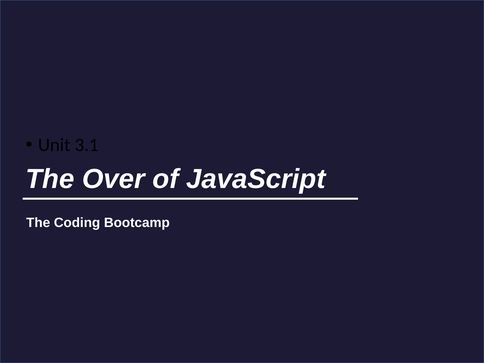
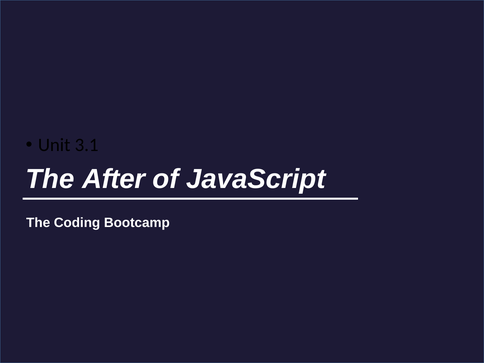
Over: Over -> After (114, 179)
